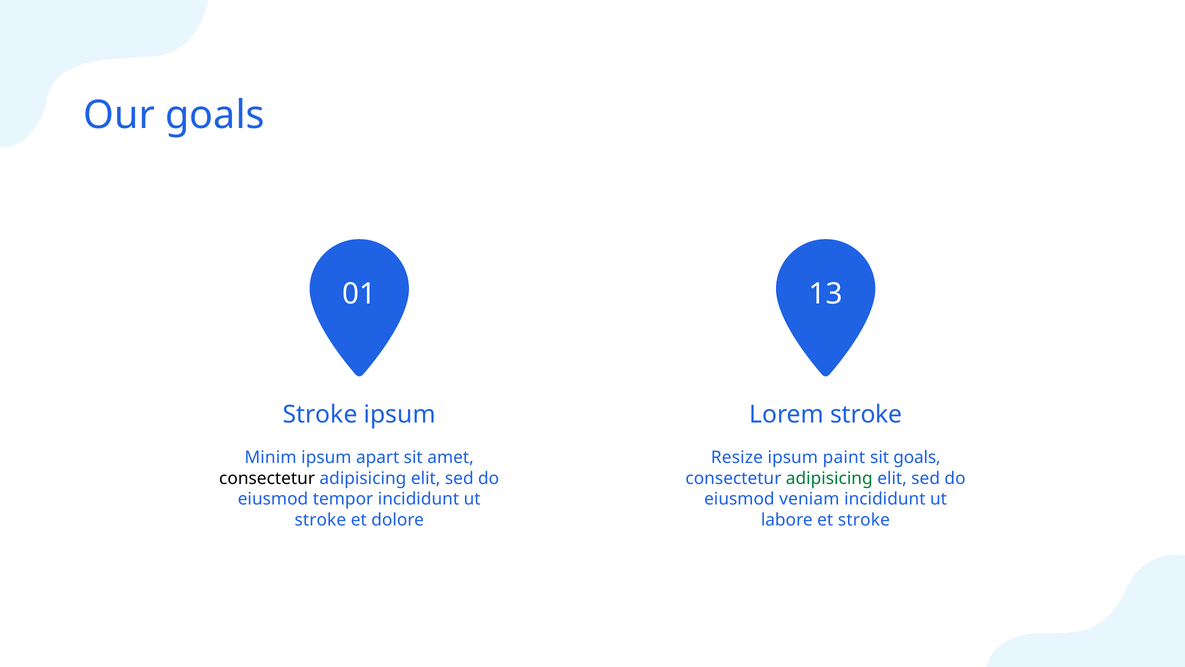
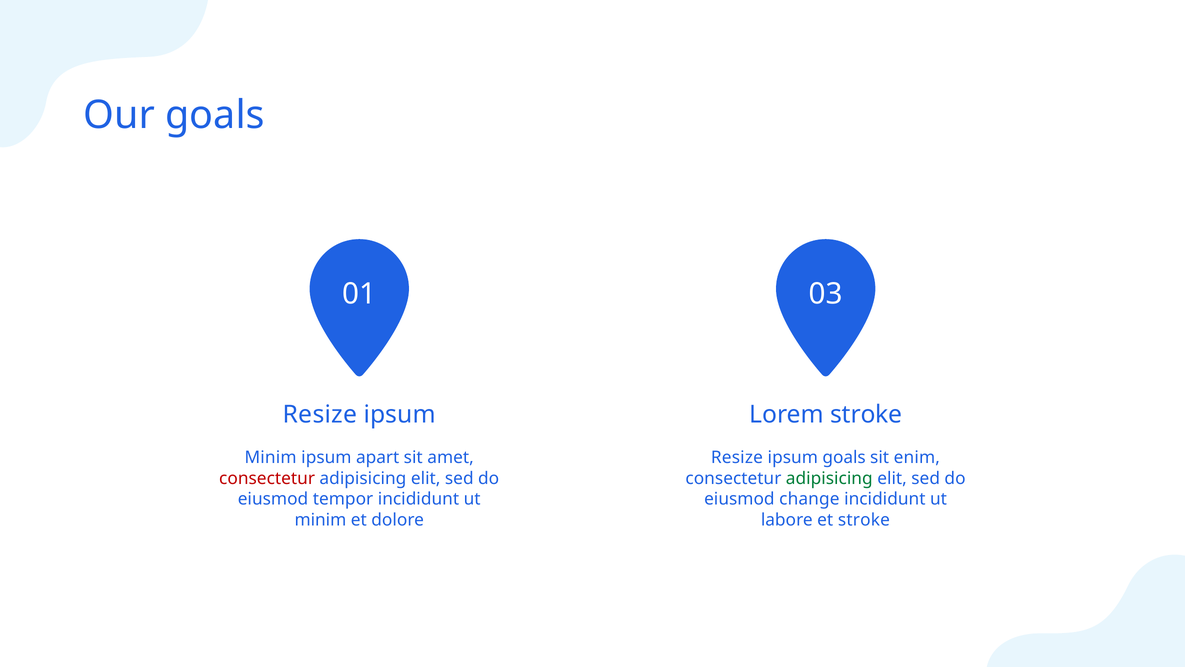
13: 13 -> 03 (826, 294)
Stroke: Stroke -> Resize (320, 415)
ipsum paint: paint -> goals (844, 457)
sit goals: goals -> enim (917, 457)
consectetur colour: black -> red (267, 478)
veniam: veniam -> change (809, 499)
stroke: stroke -> minim (320, 519)
